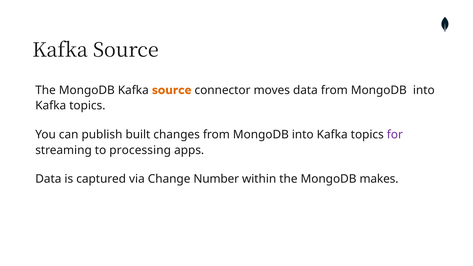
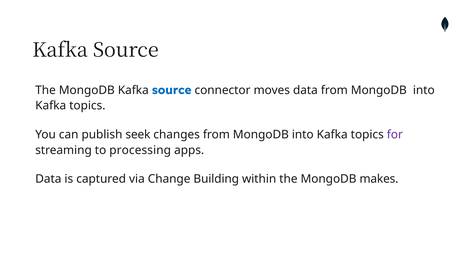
source colour: orange -> blue (172, 90)
built: built -> seek (138, 135)
Number: Number -> Building (216, 179)
